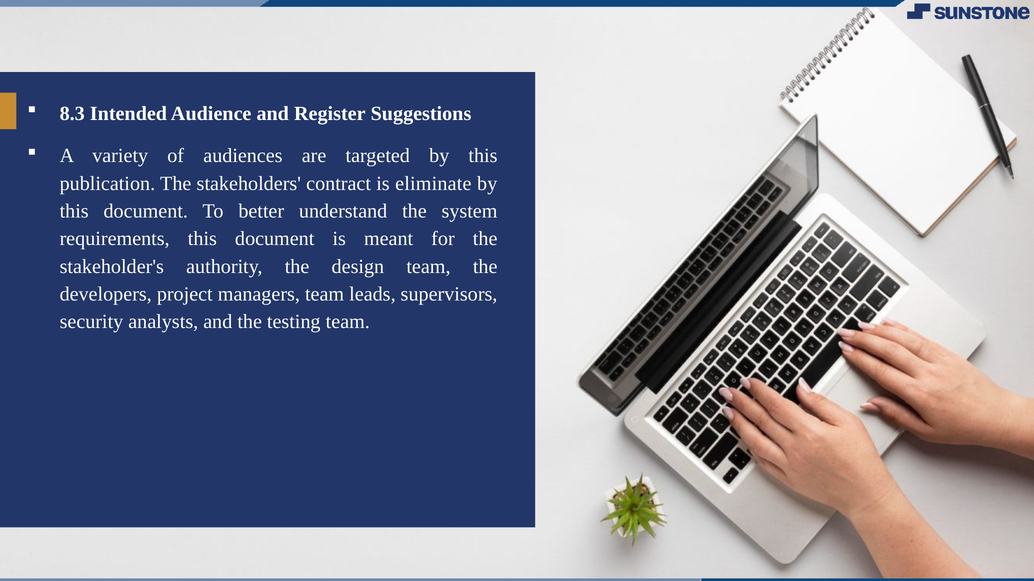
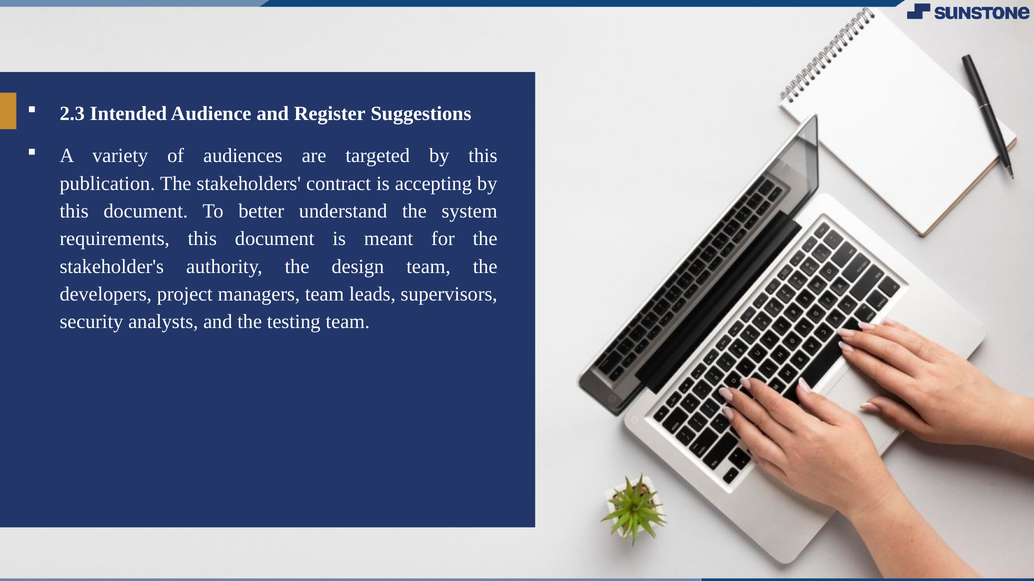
8.3: 8.3 -> 2.3 (72, 114)
eliminate: eliminate -> accepting (433, 184)
